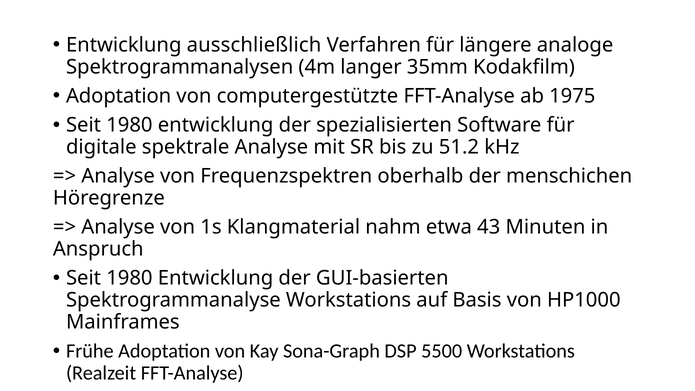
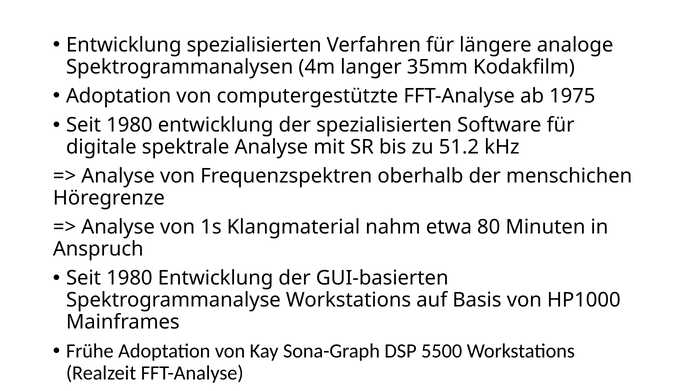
Entwicklung ausschließlich: ausschließlich -> spezialisierten (254, 45)
43: 43 -> 80 (489, 227)
